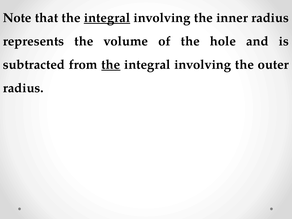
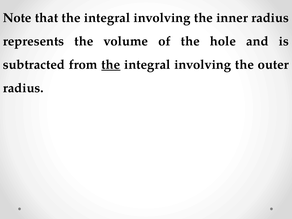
integral underline: present -> none (107, 18)
